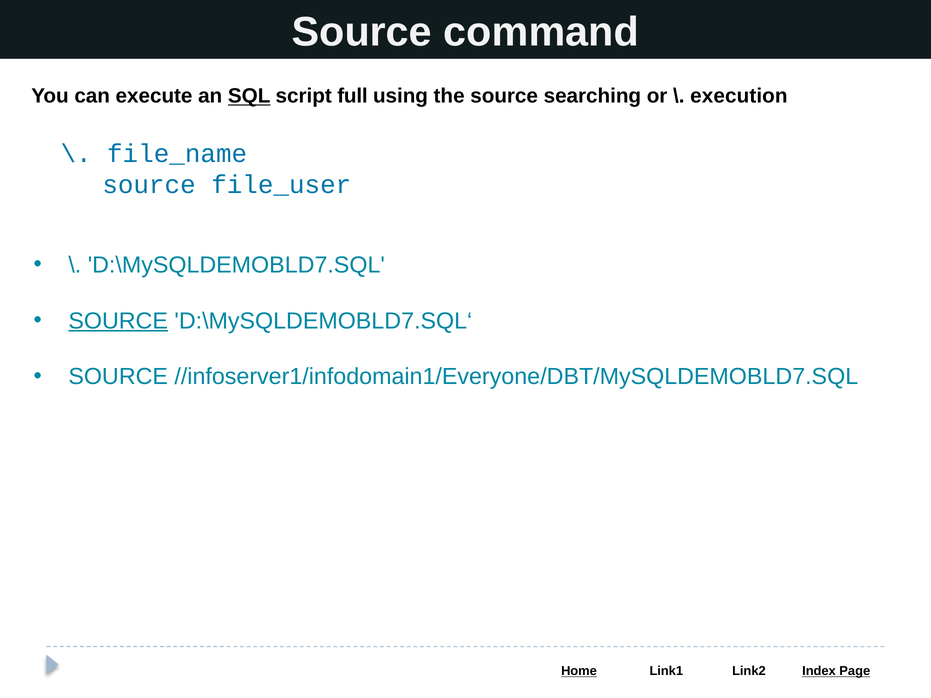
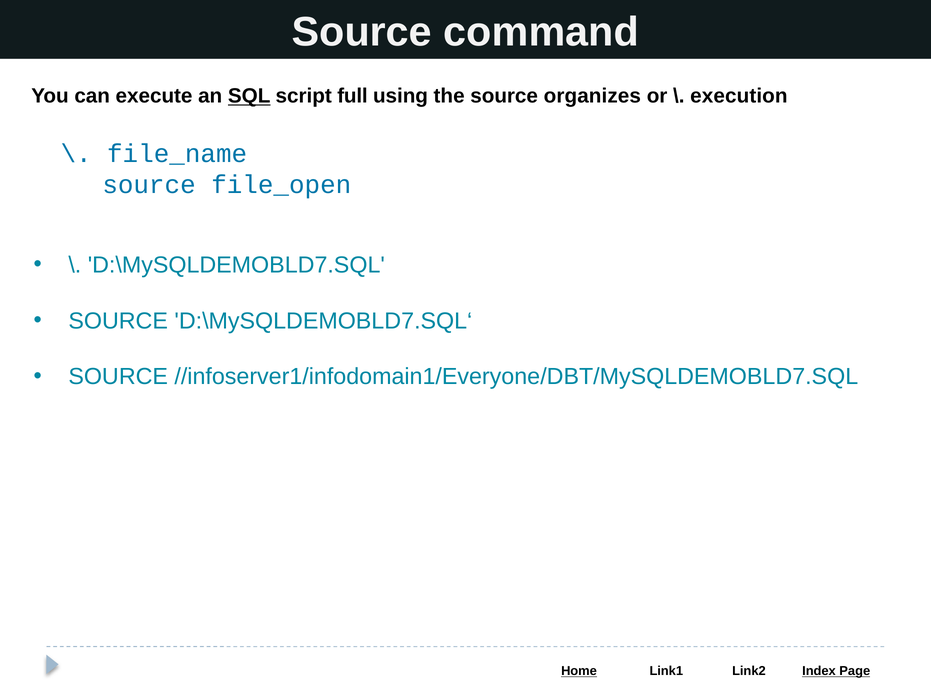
searching: searching -> organizes (592, 96)
file_user: file_user -> file_open (281, 185)
SOURCE underline: present -> none (118, 321)
